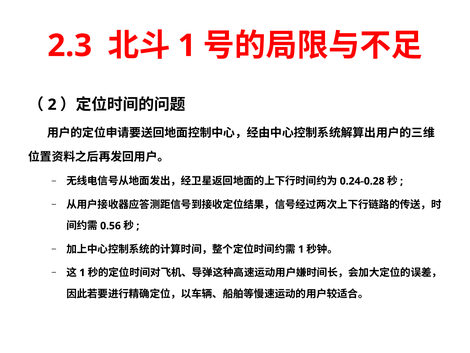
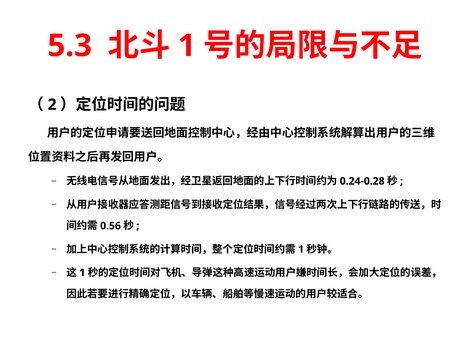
2.3: 2.3 -> 5.3 (70, 46)
